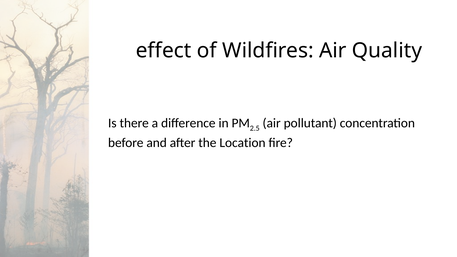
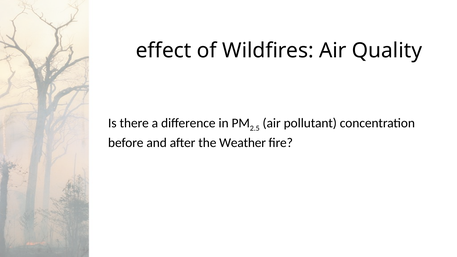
Location: Location -> Weather (243, 143)
